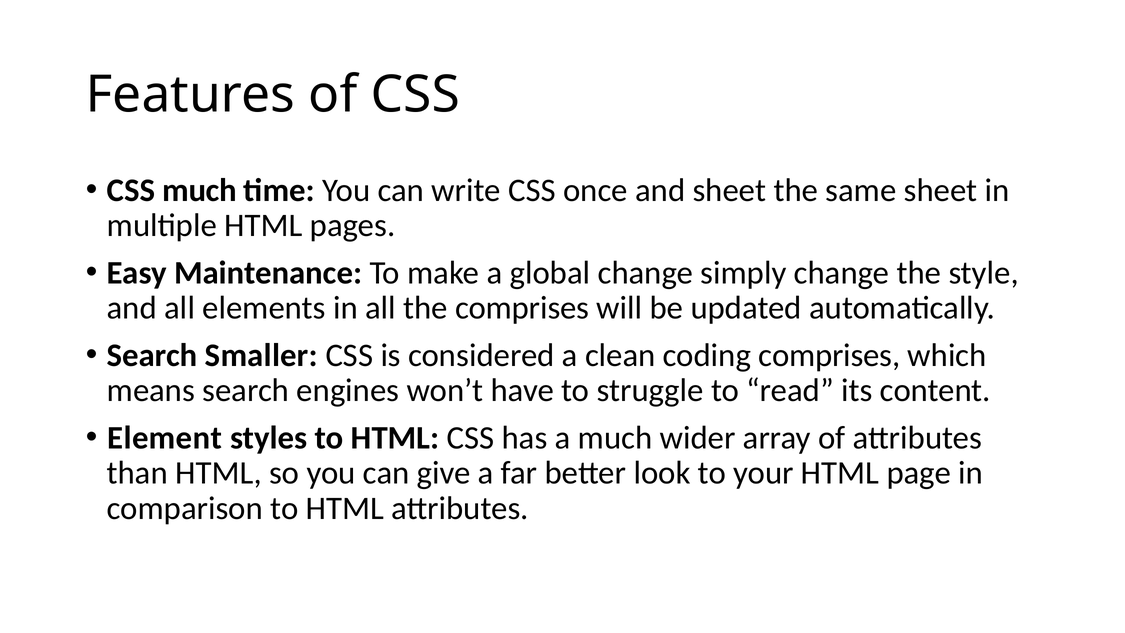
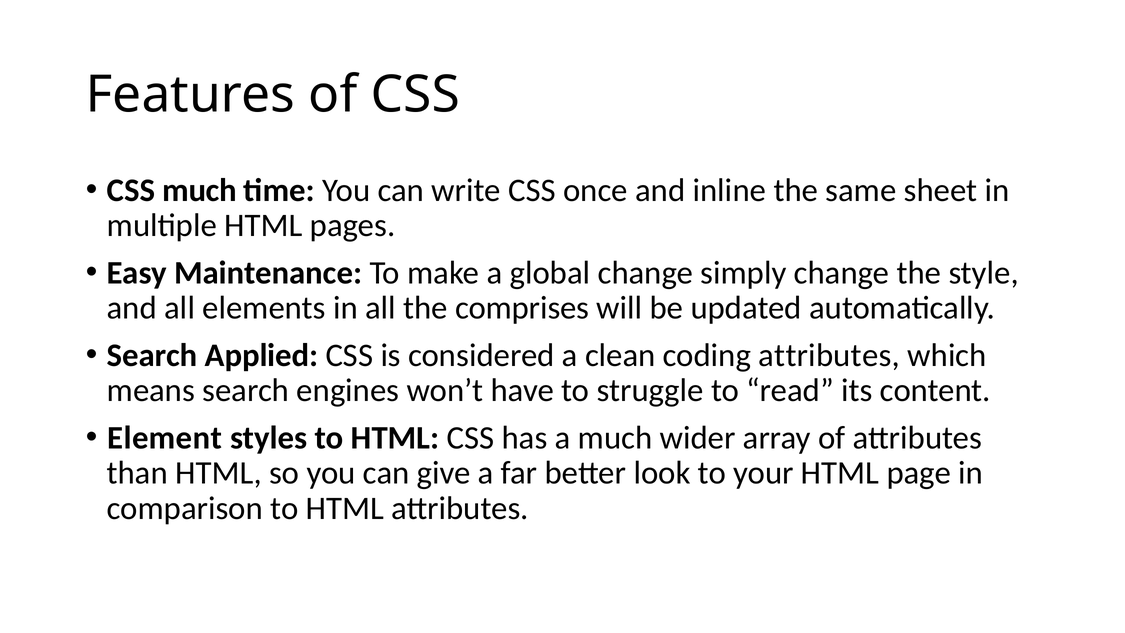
and sheet: sheet -> inline (729, 190)
Smaller: Smaller -> Applied (262, 355)
coding comprises: comprises -> attributes (829, 355)
